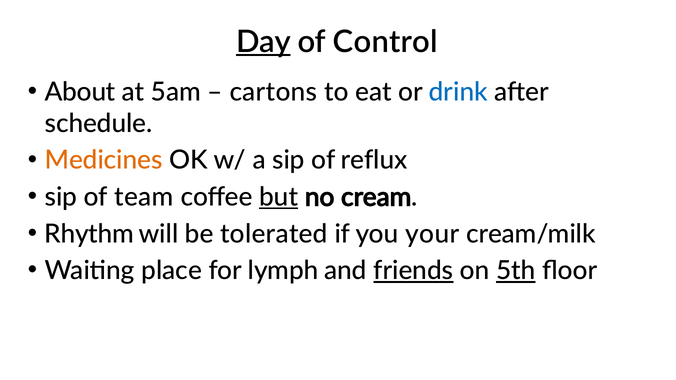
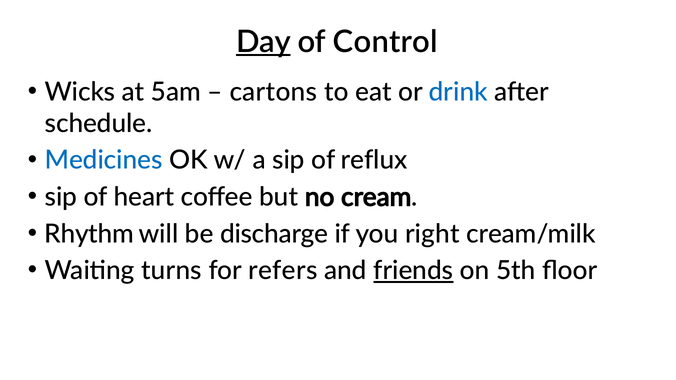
About: About -> Wicks (80, 92)
Medicines colour: orange -> blue (104, 160)
team: team -> heart (144, 197)
but underline: present -> none (279, 197)
tolerated: tolerated -> discharge (274, 234)
your: your -> right (432, 234)
place: place -> turns (172, 271)
lymph: lymph -> refers (283, 271)
5th underline: present -> none (516, 271)
